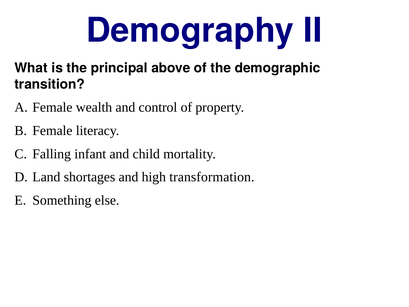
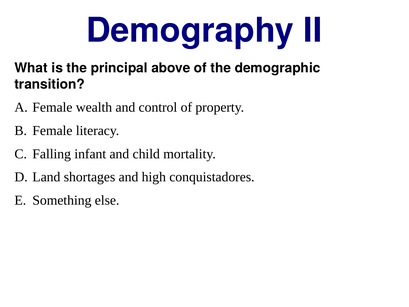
transformation: transformation -> conquistadores (212, 177)
